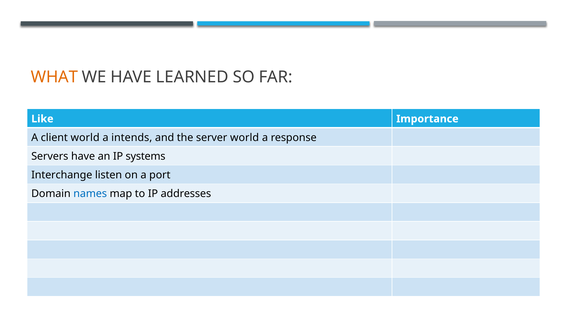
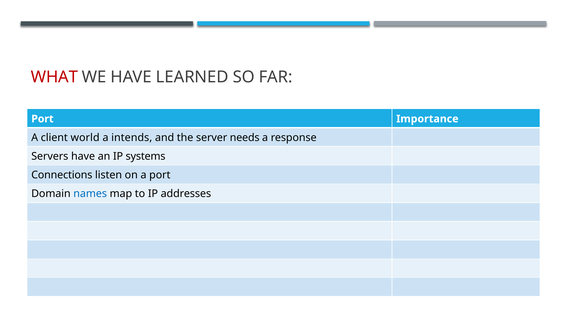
WHAT colour: orange -> red (54, 77)
Like: Like -> Port (42, 119)
server world: world -> needs (245, 138)
Interchange: Interchange -> Connections (62, 175)
